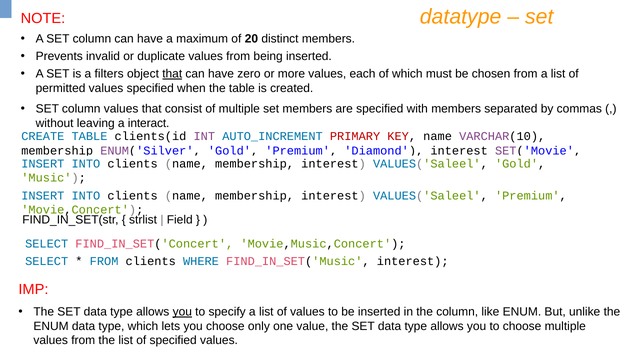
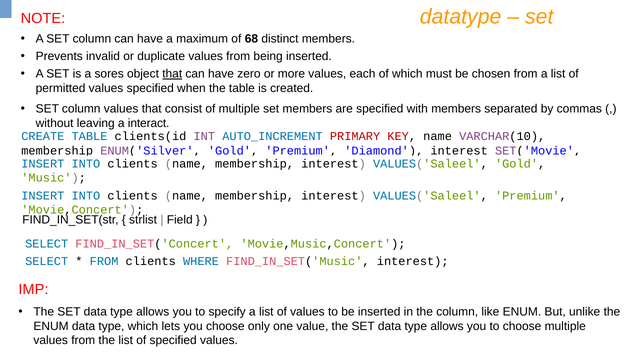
20: 20 -> 68 (252, 39)
filters: filters -> sores (109, 74)
you underline: present -> none (182, 312)
